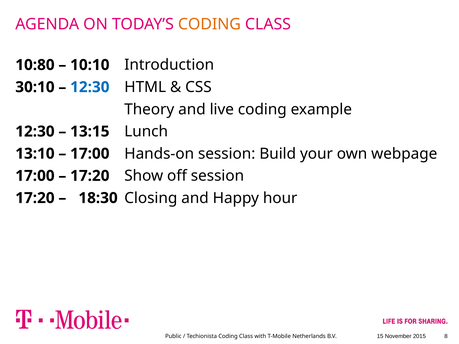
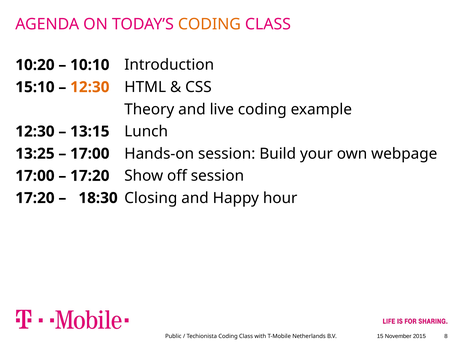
10:80: 10:80 -> 10:20 (35, 65)
30:10: 30:10 -> 15:10 (35, 87)
12:30 colour: blue -> orange (90, 87)
13:10: 13:10 -> 13:25 (35, 154)
